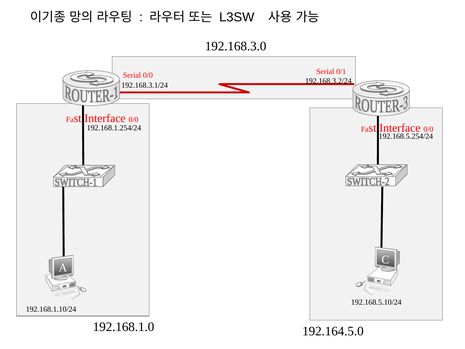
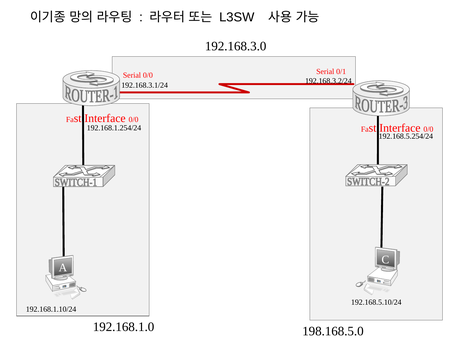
192.164.5.0: 192.164.5.0 -> 198.168.5.0 (333, 331)
